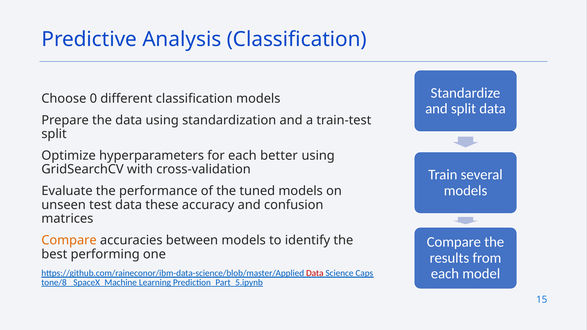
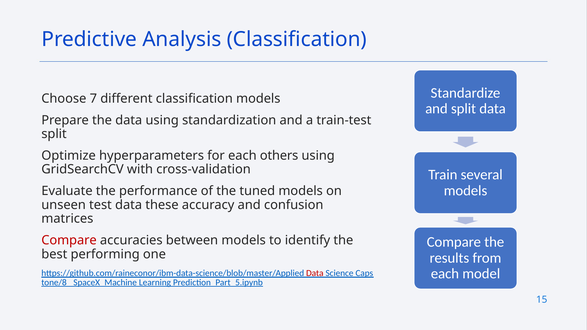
0: 0 -> 7 (93, 99)
better: better -> others (279, 156)
Compare colour: orange -> red (69, 240)
